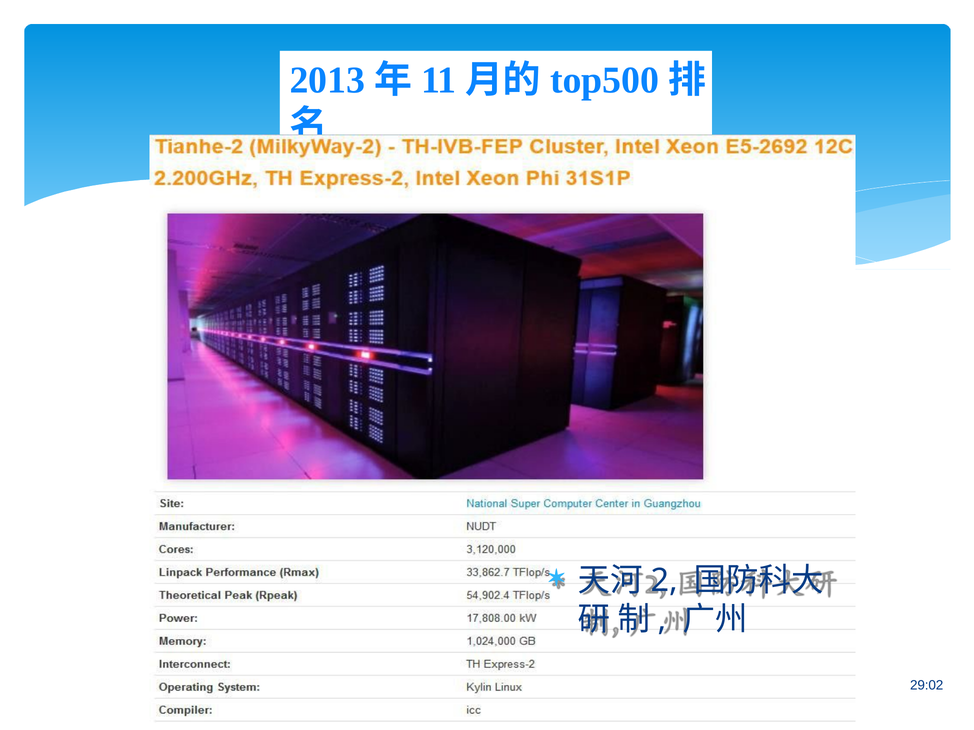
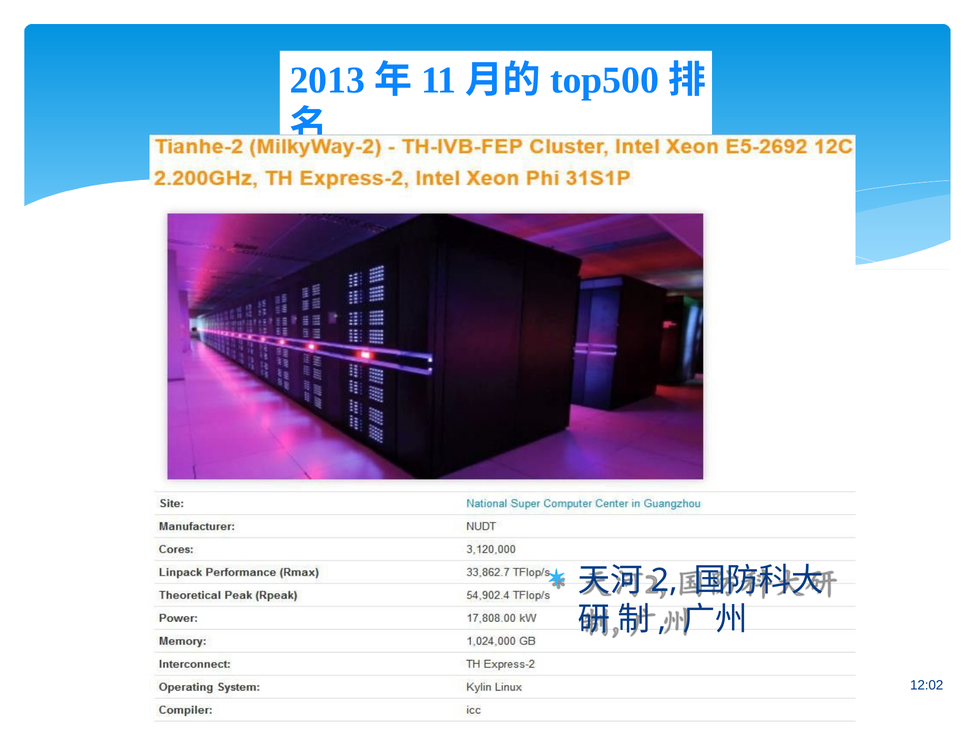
29:02: 29:02 -> 12:02 (927, 686)
